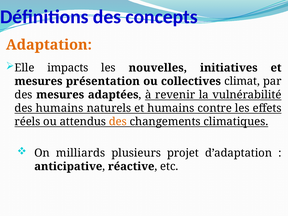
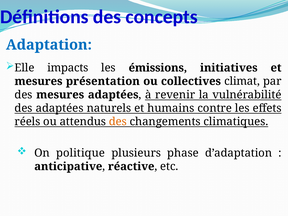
Adaptation colour: orange -> blue (49, 45)
nouvelles: nouvelles -> émissions (158, 68)
des humains: humains -> adaptées (60, 108)
milliards: milliards -> politique (81, 153)
projet: projet -> phase (183, 153)
